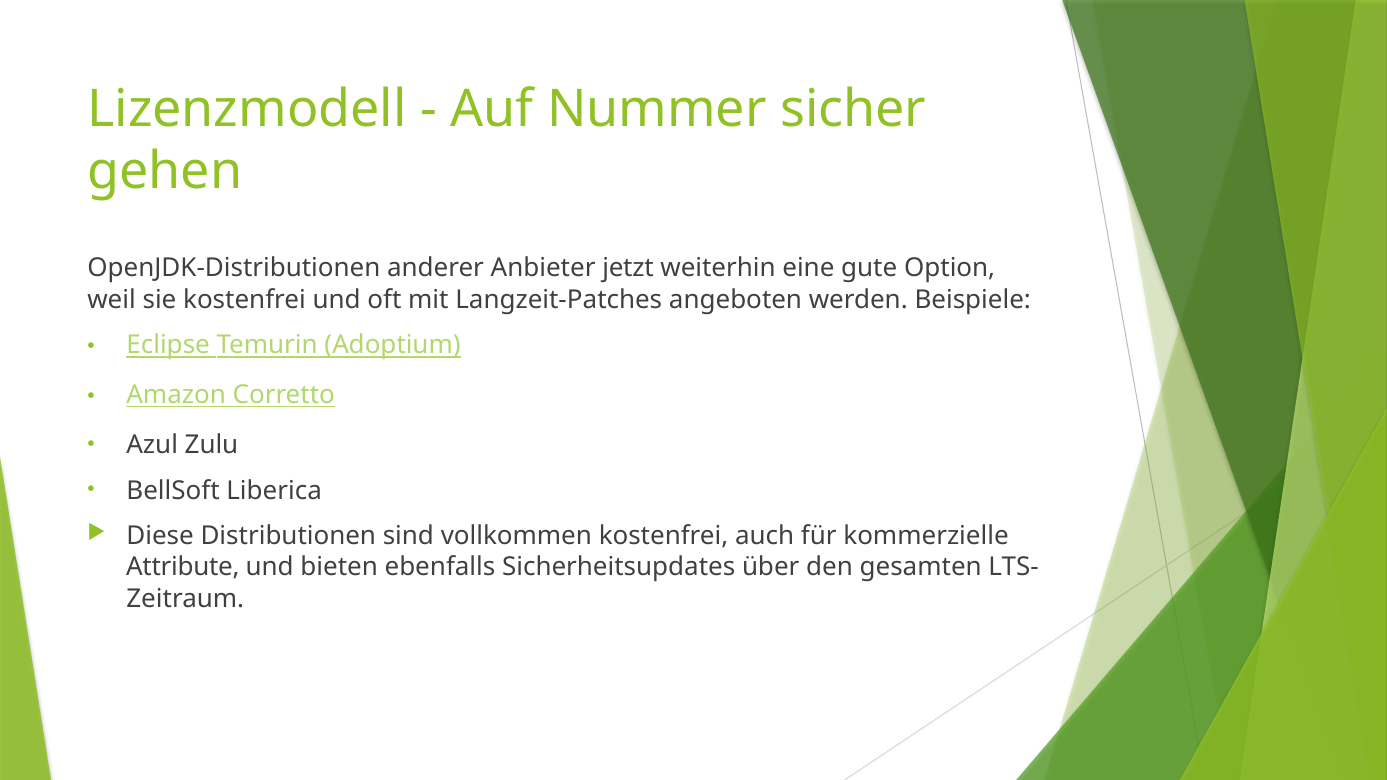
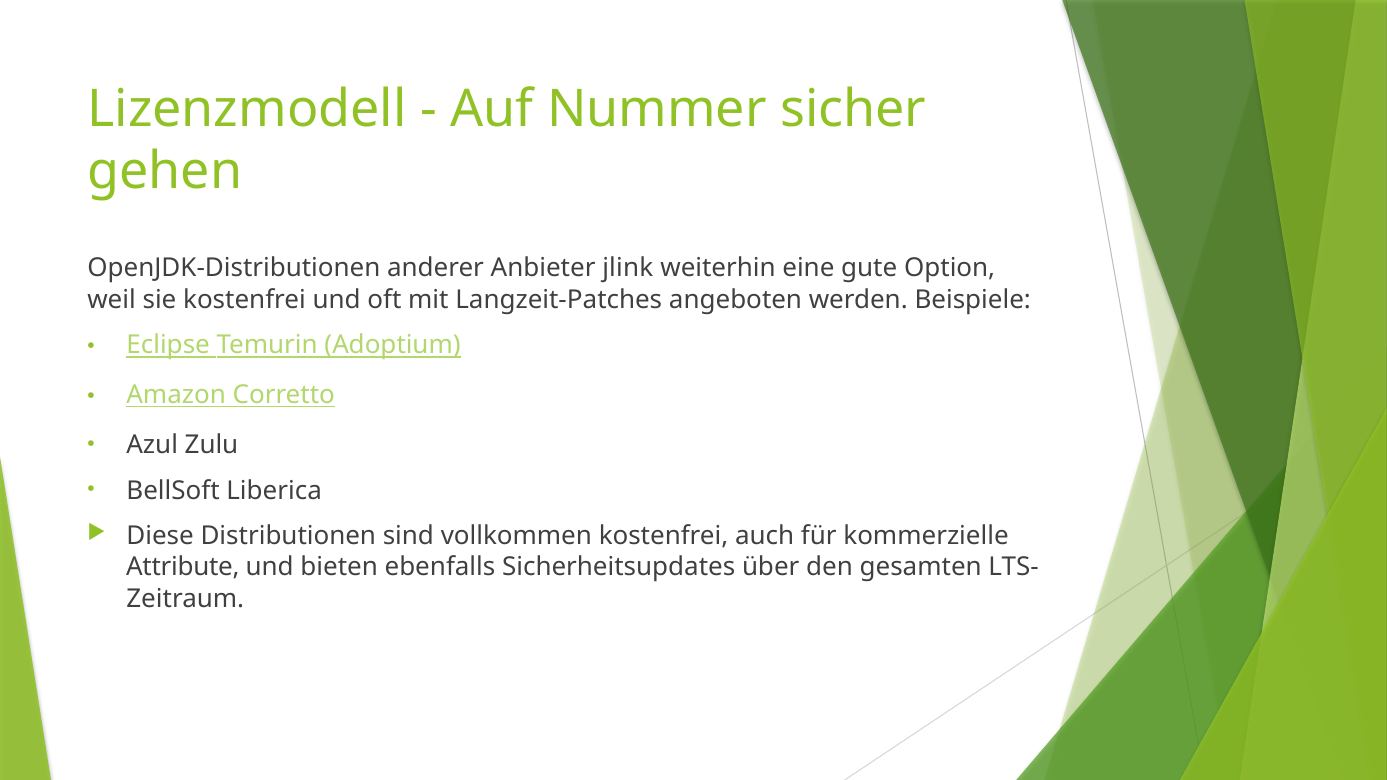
jetzt: jetzt -> jlink (628, 268)
